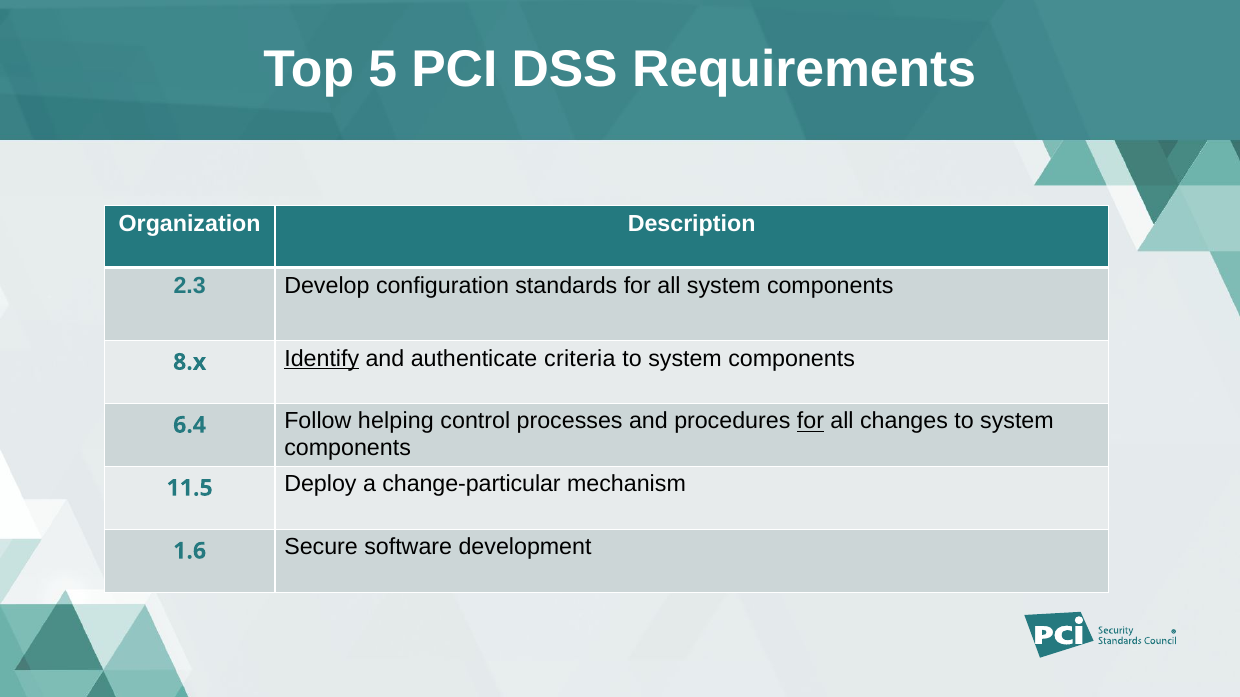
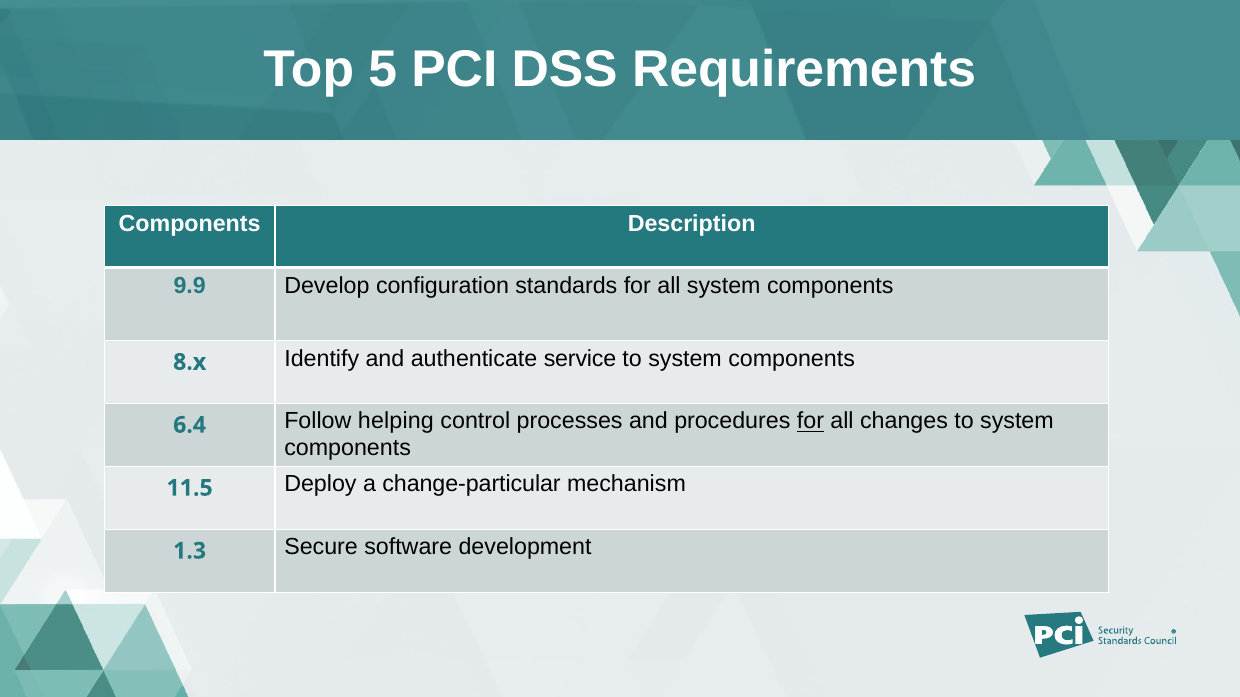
Organization: Organization -> Components (190, 224)
2.3: 2.3 -> 9.9 (190, 286)
Identify underline: present -> none (322, 359)
criteria: criteria -> service (580, 359)
1.6: 1.6 -> 1.3 (190, 551)
